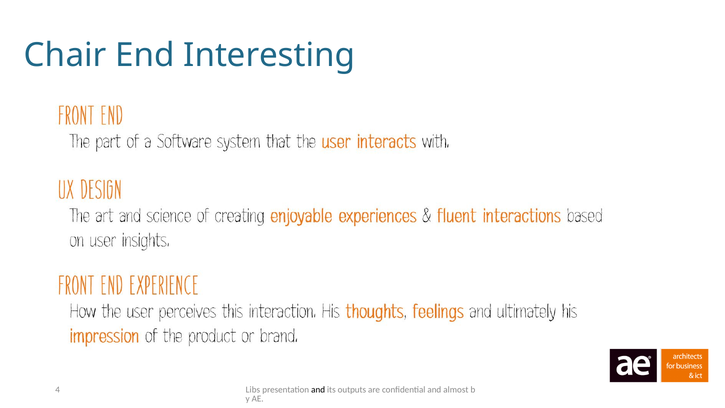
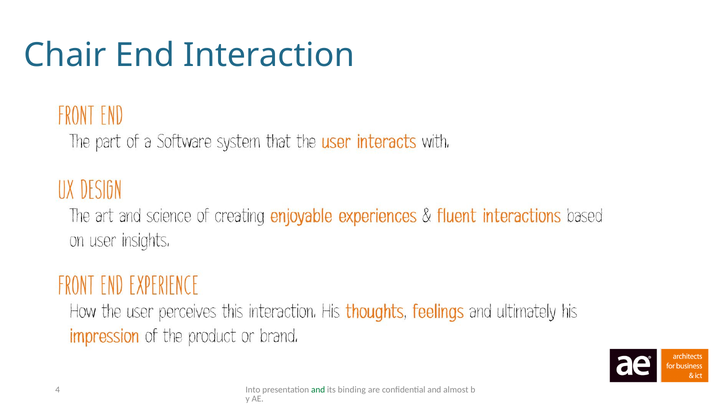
Interesting: Interesting -> Interaction (269, 55)
Libs: Libs -> Into (253, 389)
and colour: black -> green (318, 389)
outputs: outputs -> binding (352, 389)
